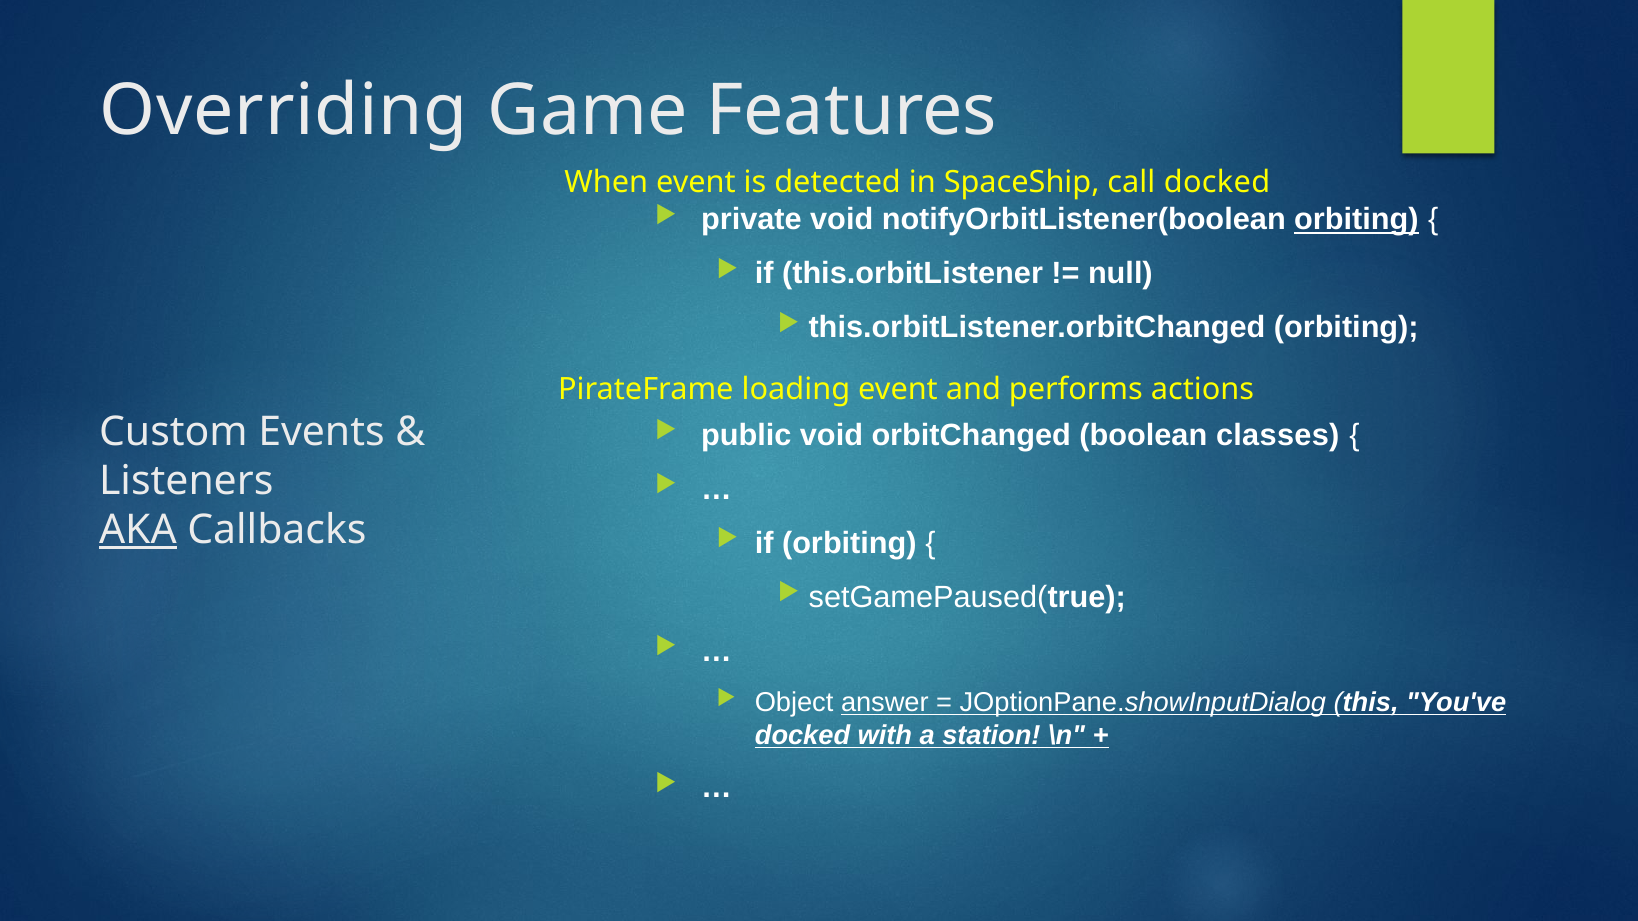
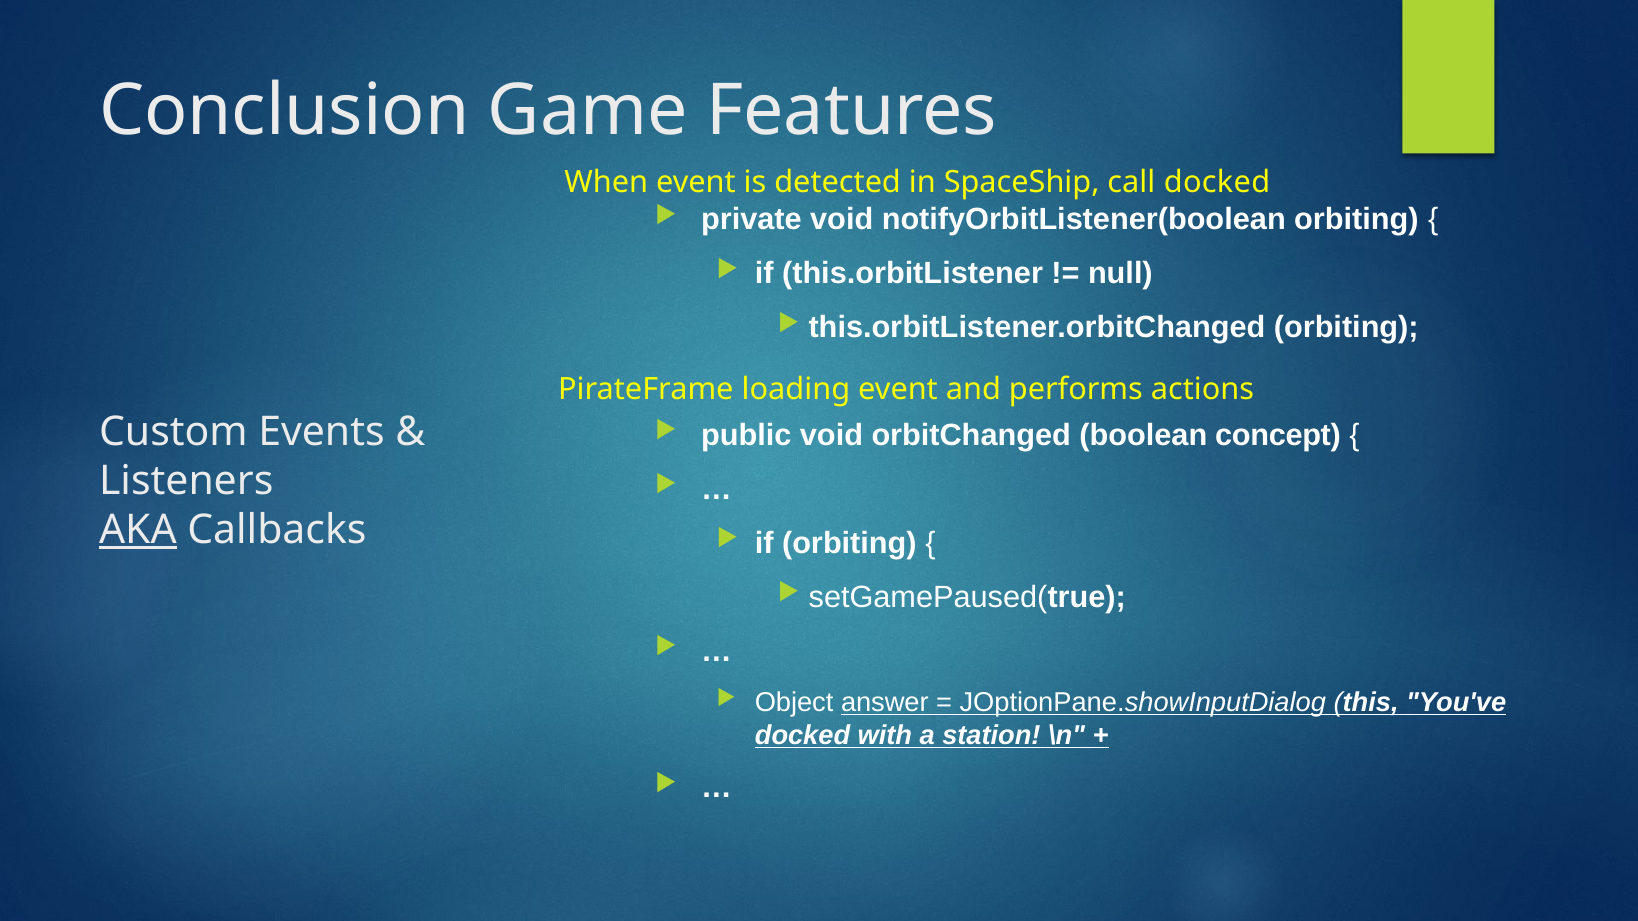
Overriding: Overriding -> Conclusion (284, 111)
orbiting underline: present -> none (1356, 220)
classes: classes -> concept (1278, 436)
